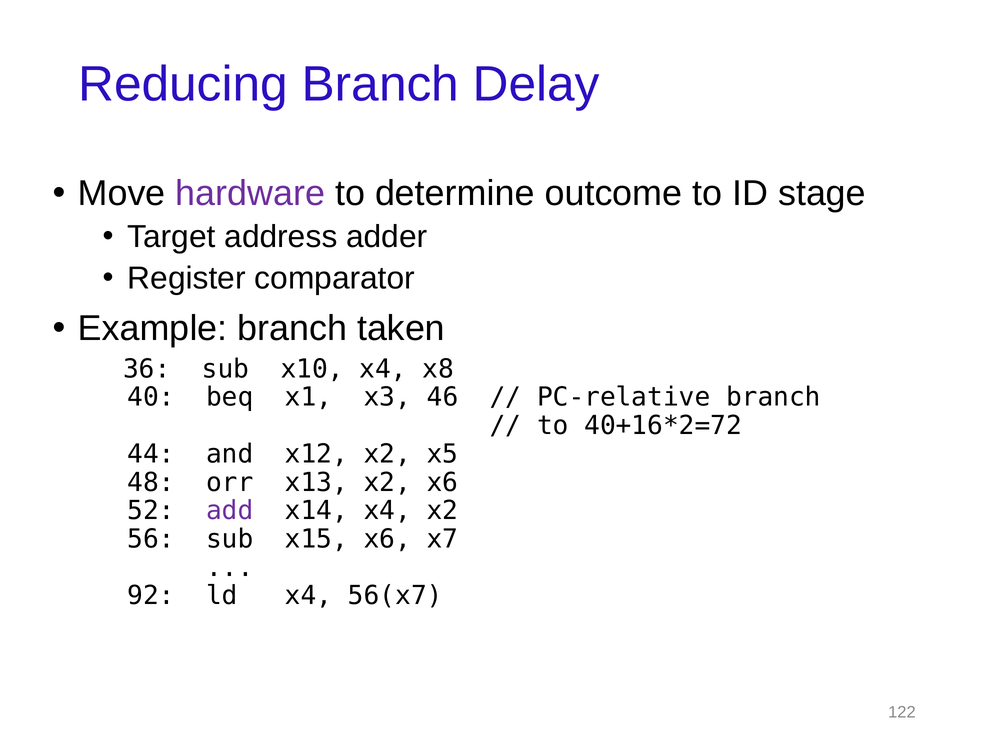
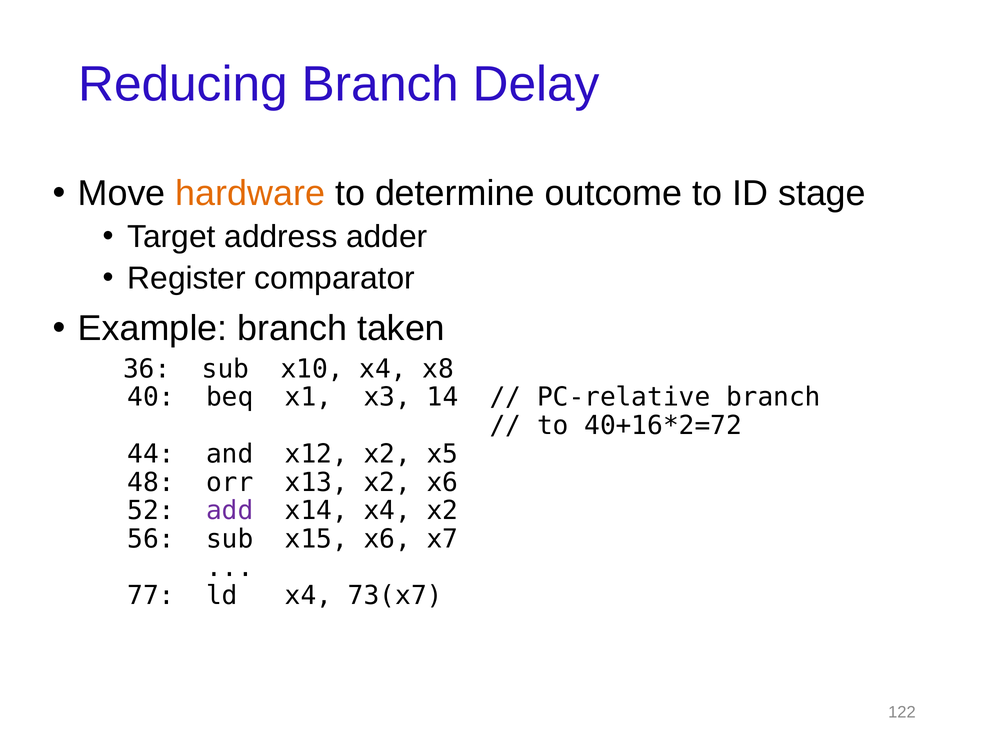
hardware colour: purple -> orange (250, 193)
46: 46 -> 14 (443, 397)
92: 92 -> 77 (151, 595)
56(x7: 56(x7 -> 73(x7 (395, 595)
